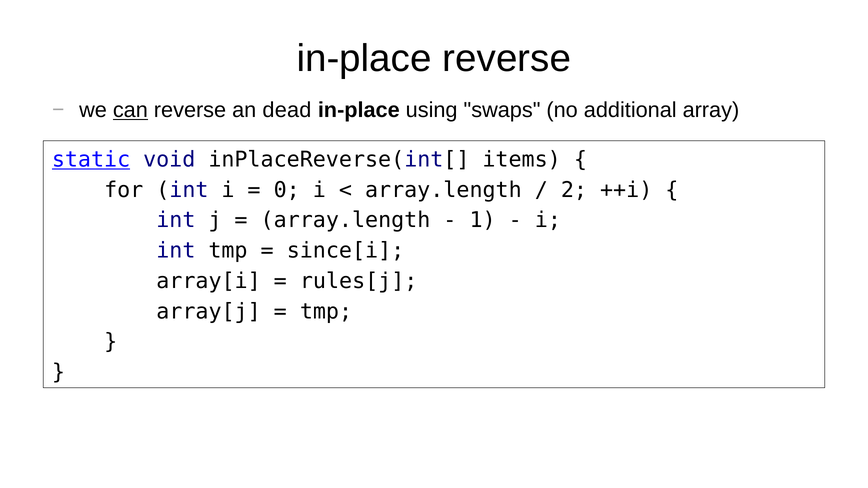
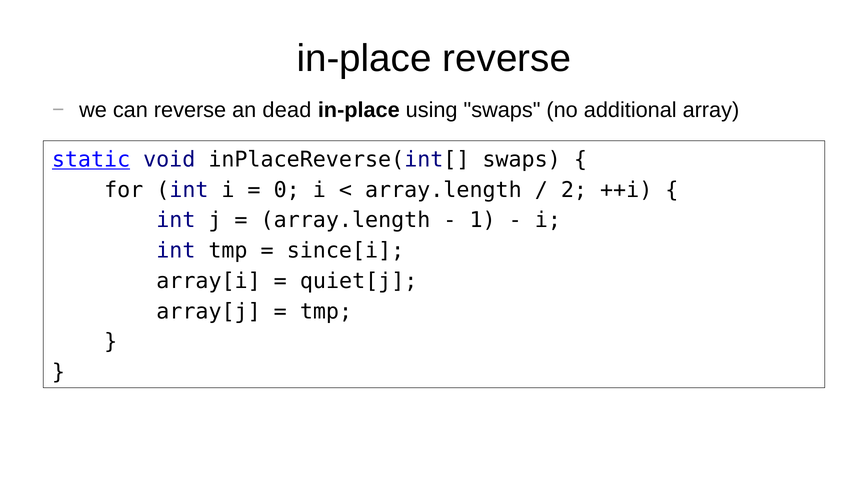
can underline: present -> none (130, 110)
inPlaceReverse(int[ items: items -> swaps (522, 160)
rules[j: rules[j -> quiet[j (359, 281)
